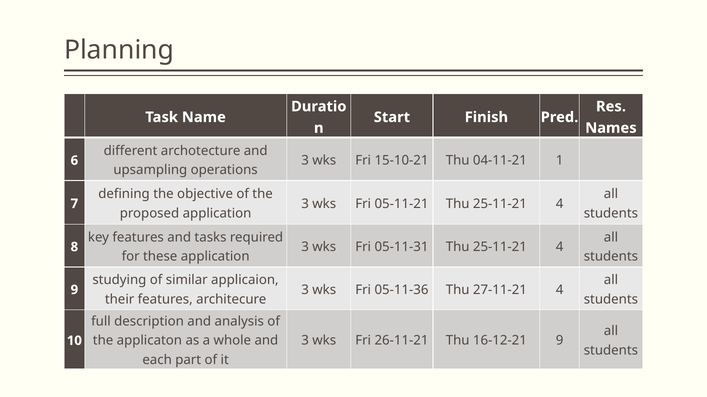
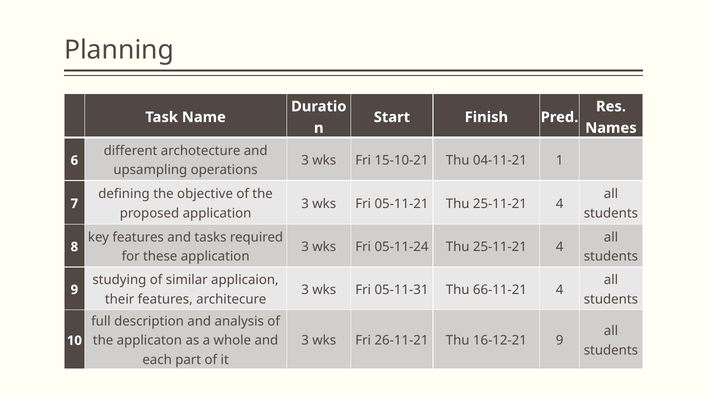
05-11-31: 05-11-31 -> 05-11-24 (402, 247)
05-11-36: 05-11-36 -> 05-11-31 (402, 290)
27-11-21: 27-11-21 -> 66-11-21 (500, 290)
